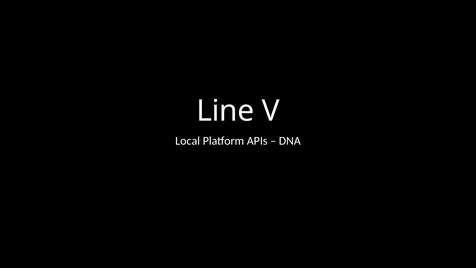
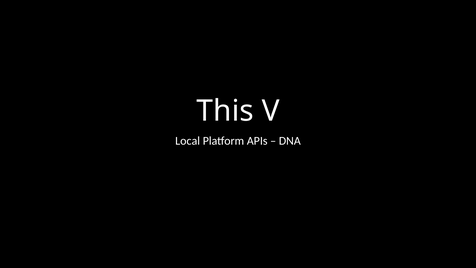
Line: Line -> This (225, 111)
